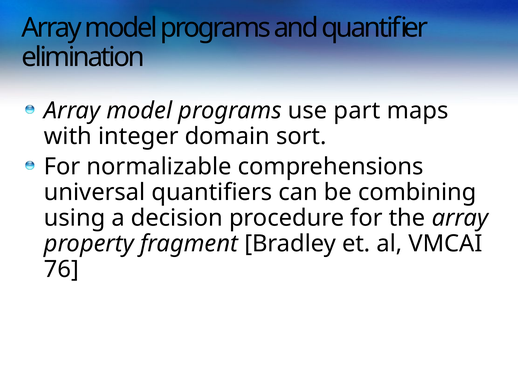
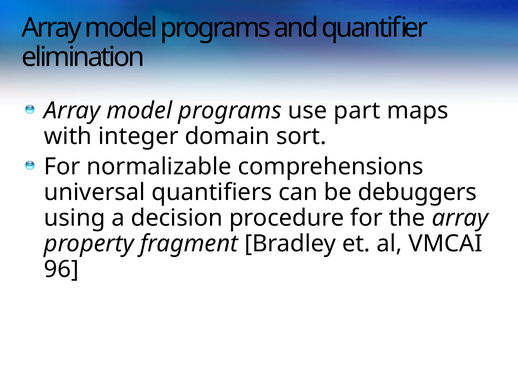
combining: combining -> debuggers (417, 192)
76: 76 -> 96 (61, 269)
